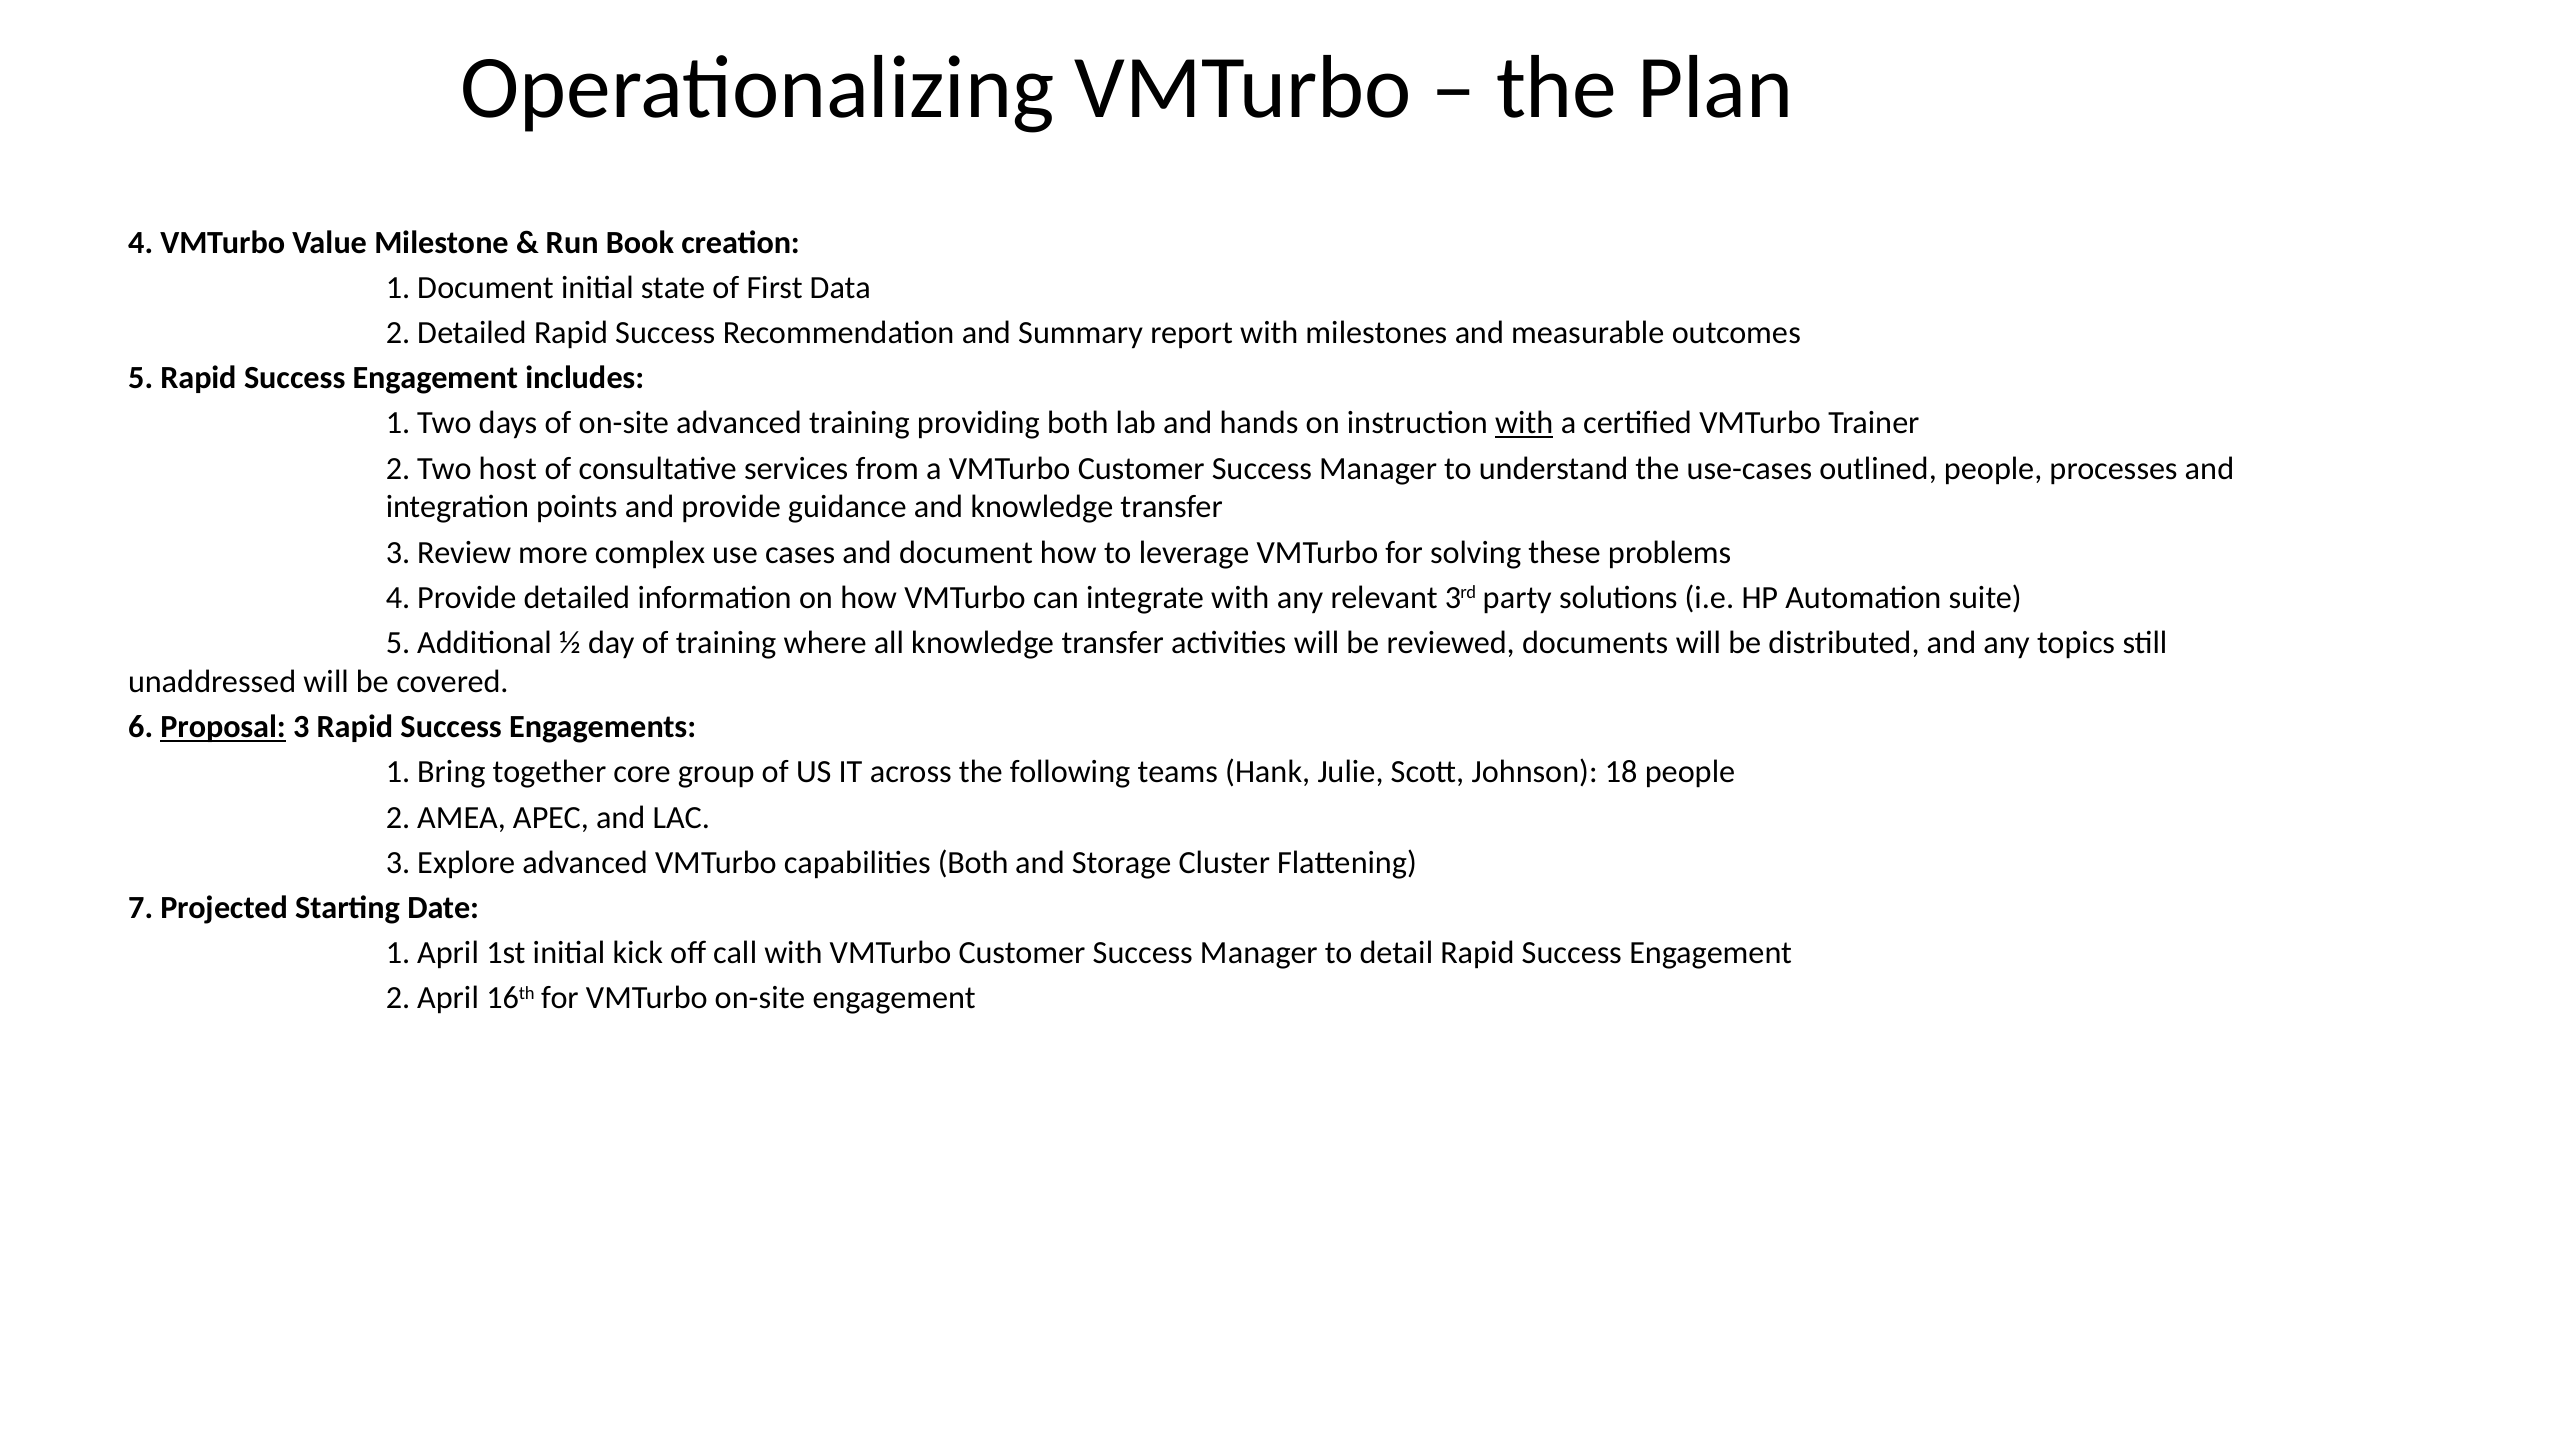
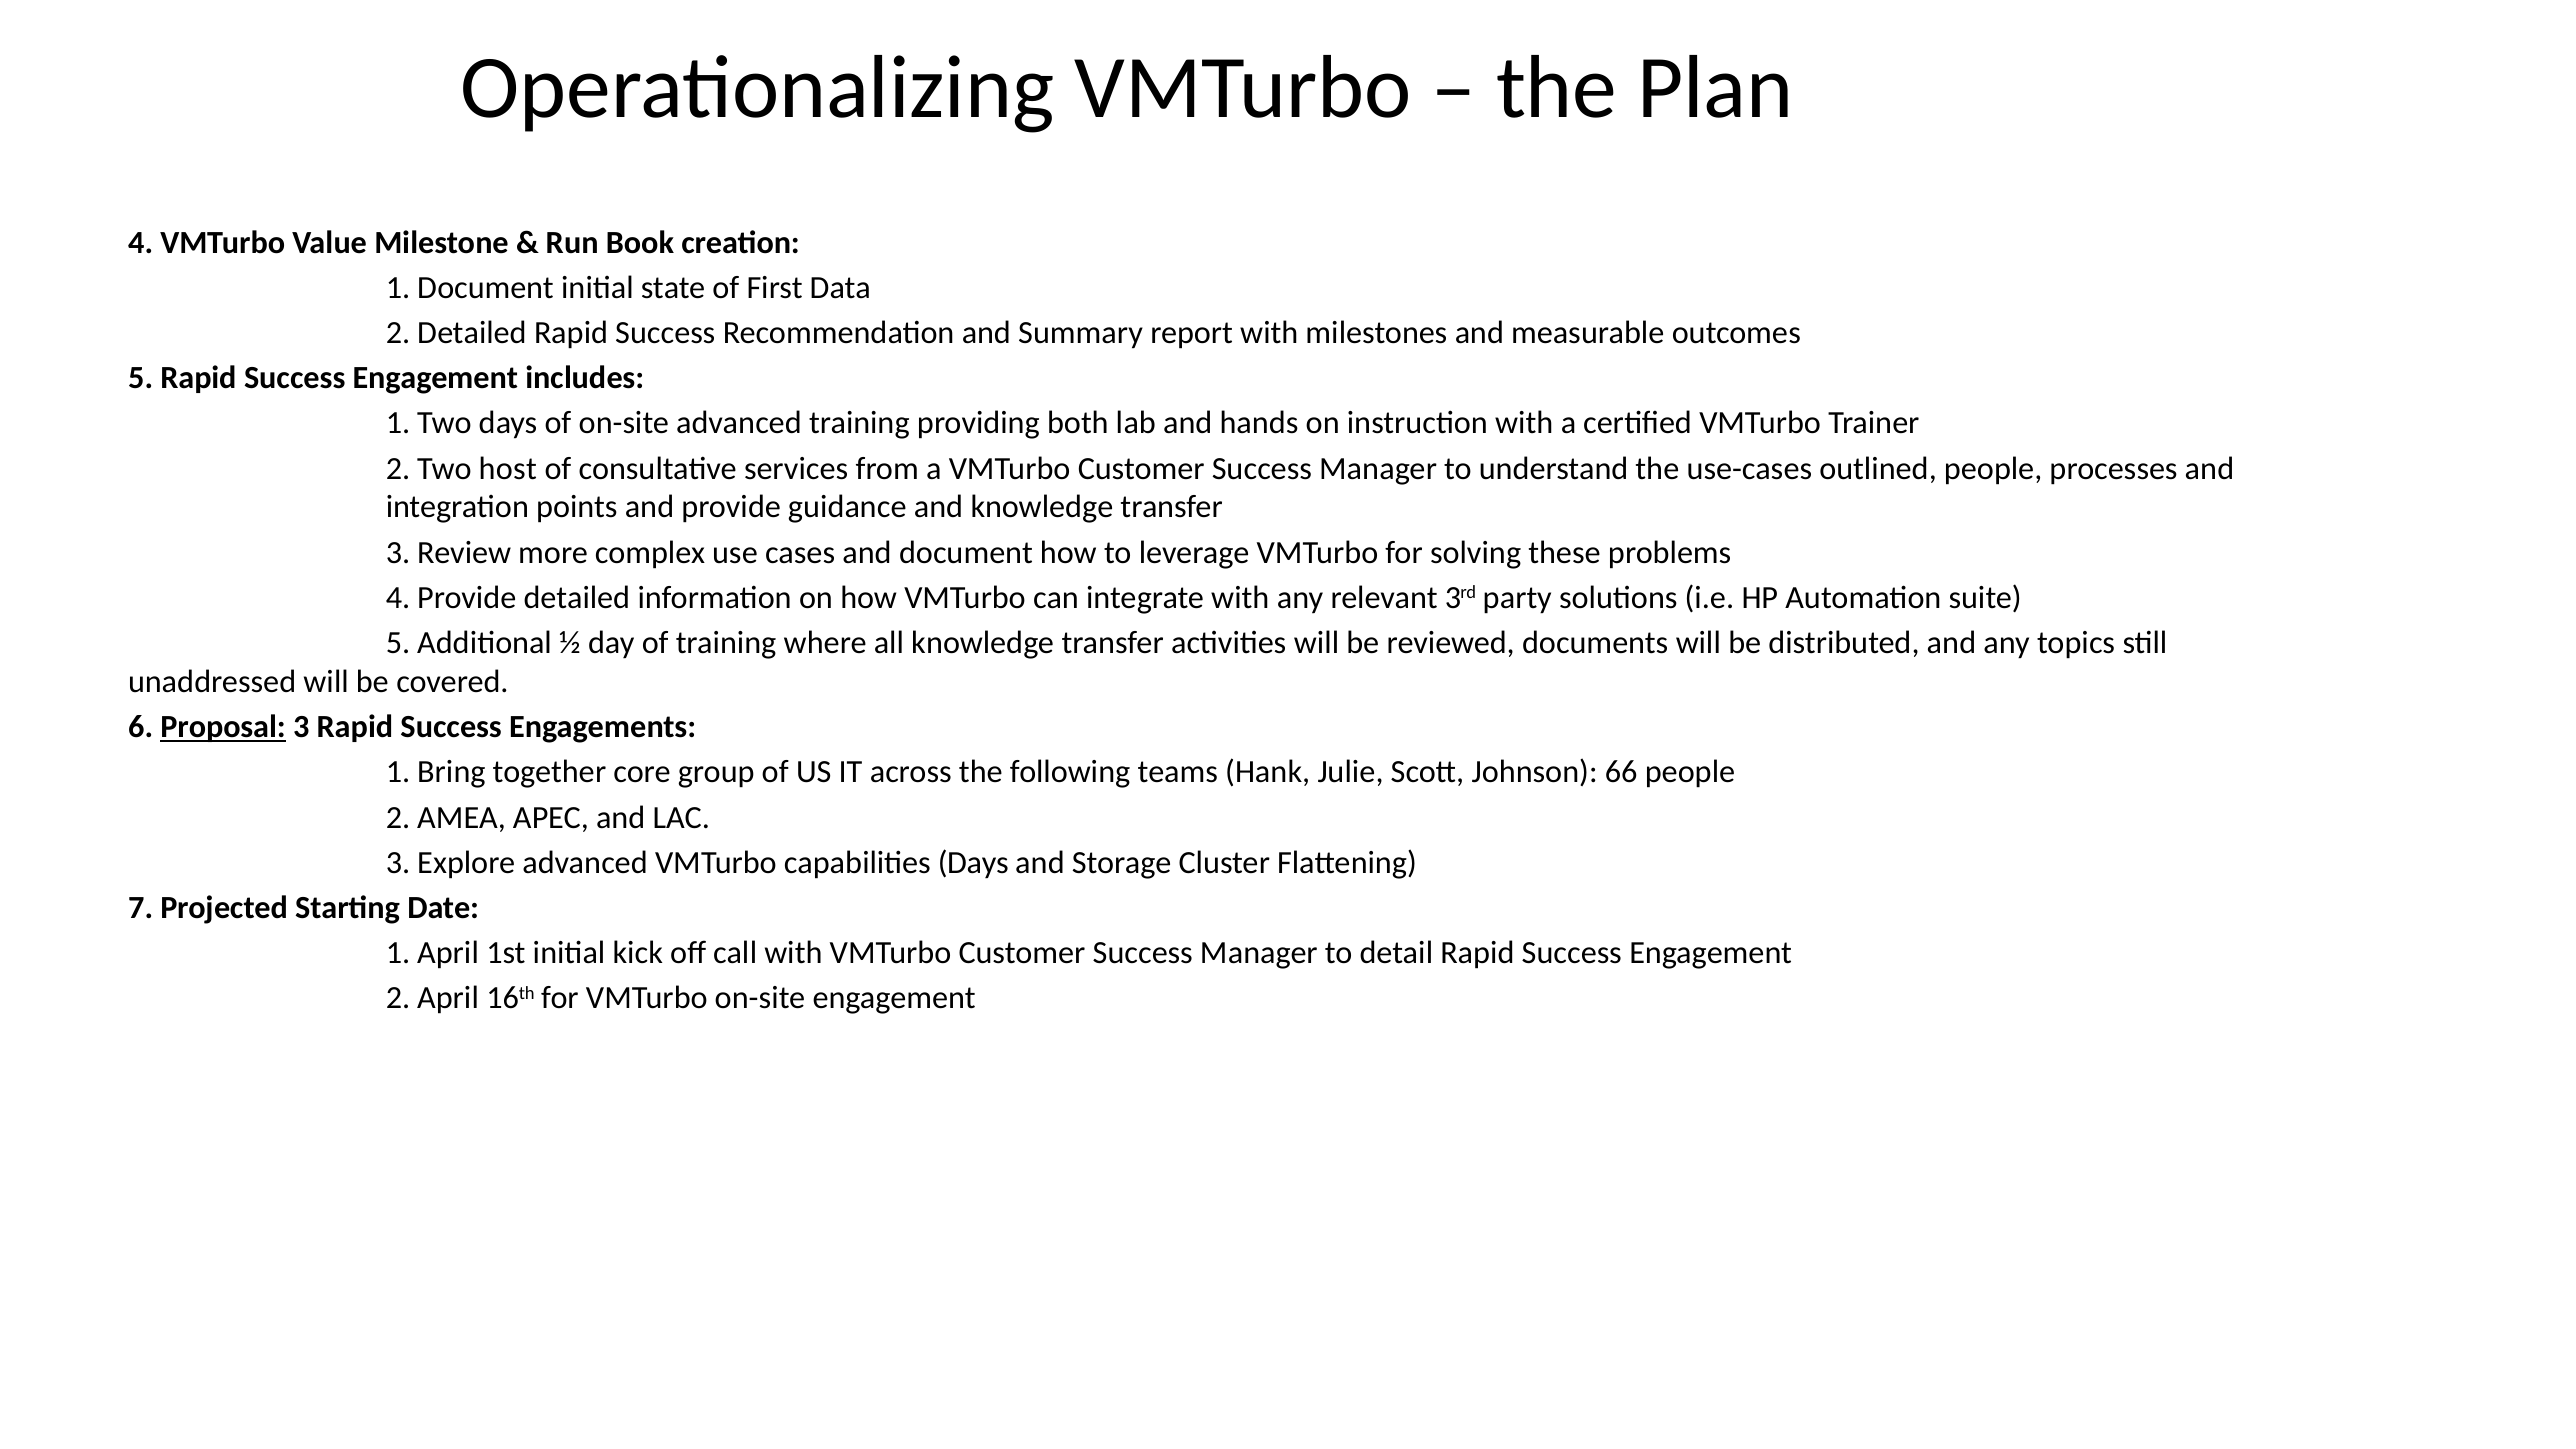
with underline: present -> none (1524, 423)
18: 18 -> 66 (1621, 772)
capabilities Both: Both -> Days (973, 863)
